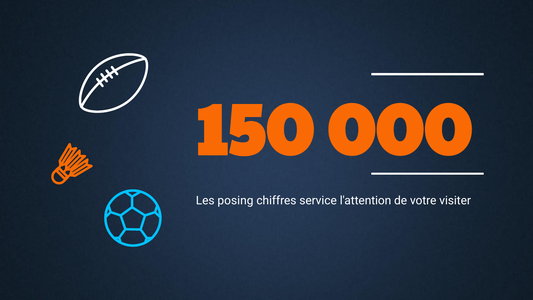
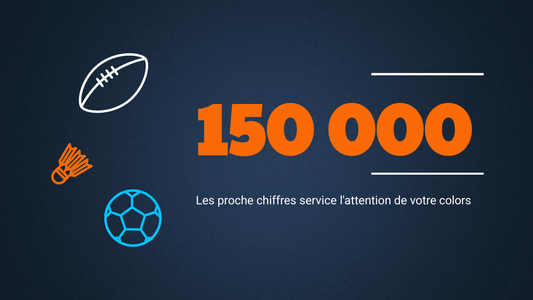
posing: posing -> proche (236, 200)
visiter: visiter -> colors (455, 200)
